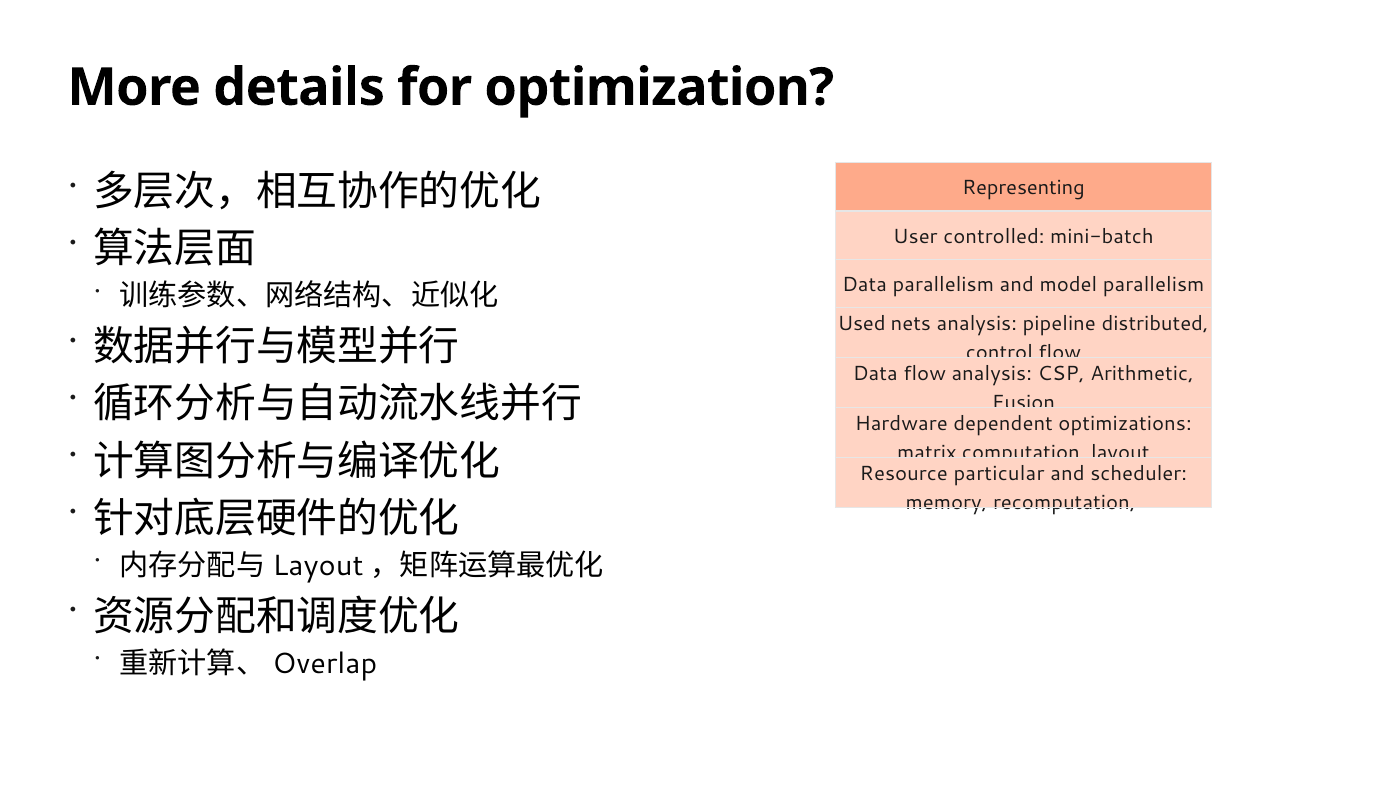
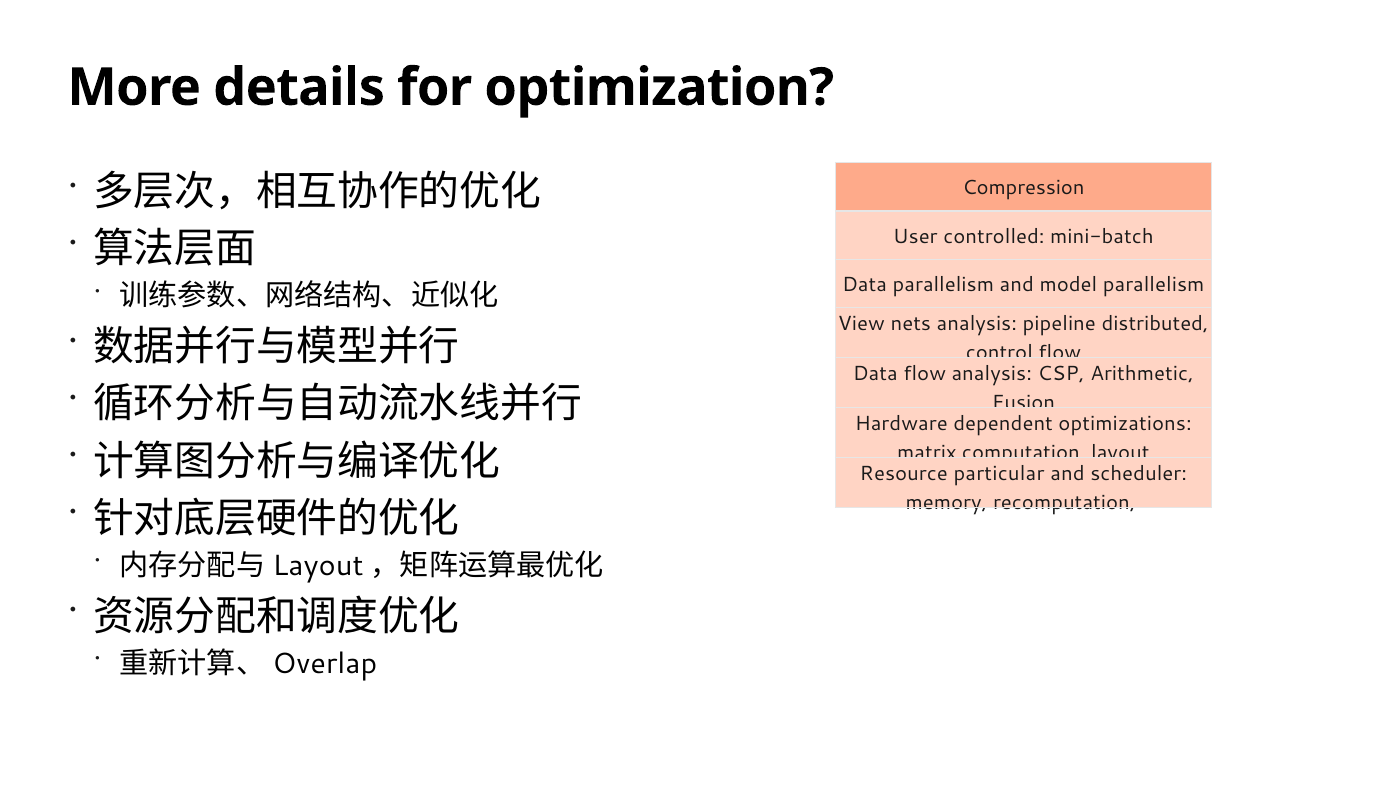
Representing: Representing -> Compression (1023, 188)
Used: Used -> View (861, 324)
